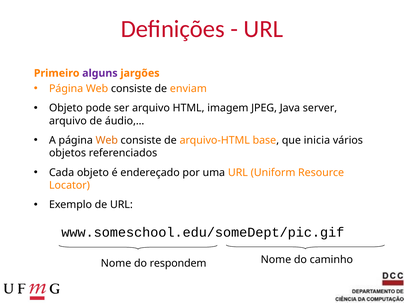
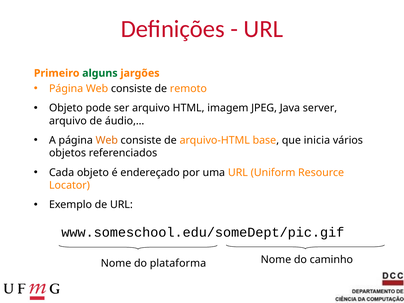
alguns colour: purple -> green (100, 73)
enviam: enviam -> remoto (188, 89)
respondem: respondem -> plataforma (178, 263)
